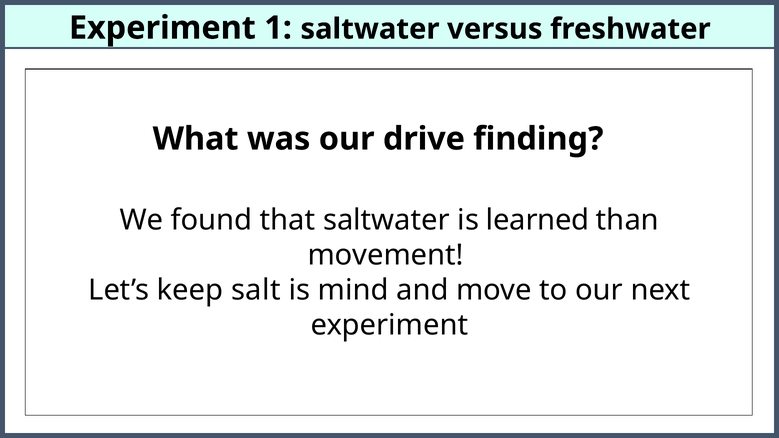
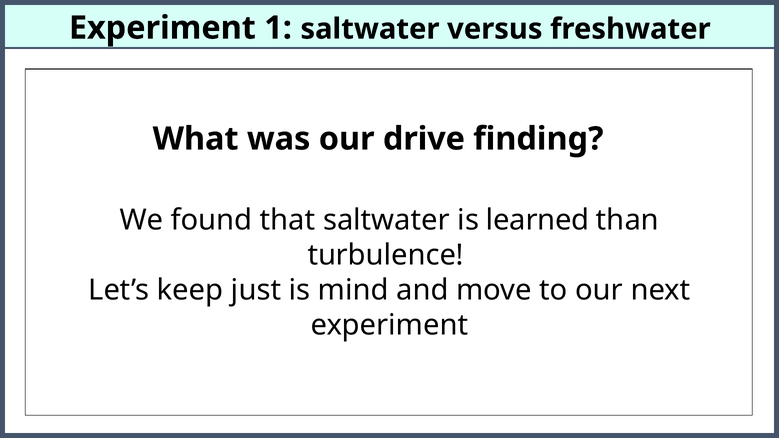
movement: movement -> turbulence (386, 255)
salt: salt -> just (256, 290)
